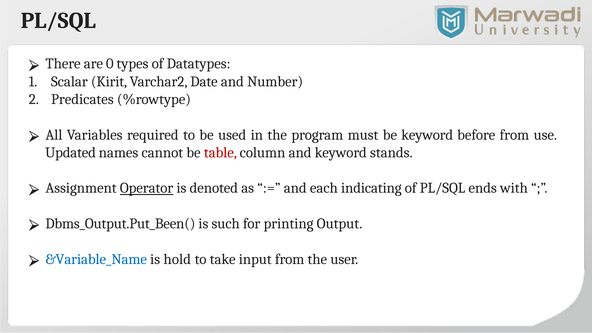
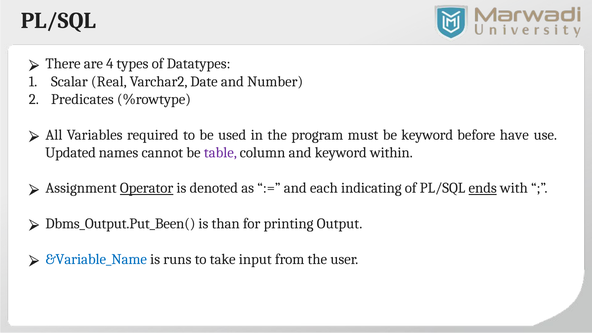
0: 0 -> 4 (110, 64)
Kirit: Kirit -> Real (109, 82)
before from: from -> have (514, 135)
table colour: red -> purple (220, 153)
stands: stands -> within (391, 153)
ends underline: none -> present (483, 188)
such: such -> than (226, 224)
hold: hold -> runs (177, 259)
